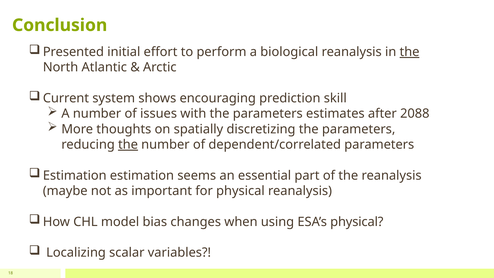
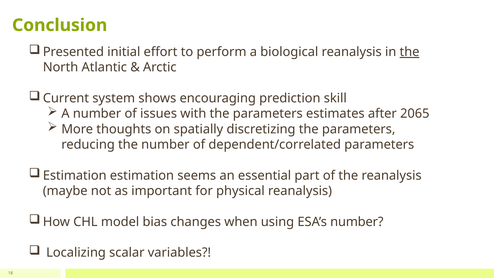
2088: 2088 -> 2065 (415, 114)
the underline: present -> none (128, 145)
ESA’s physical: physical -> number (357, 222)
